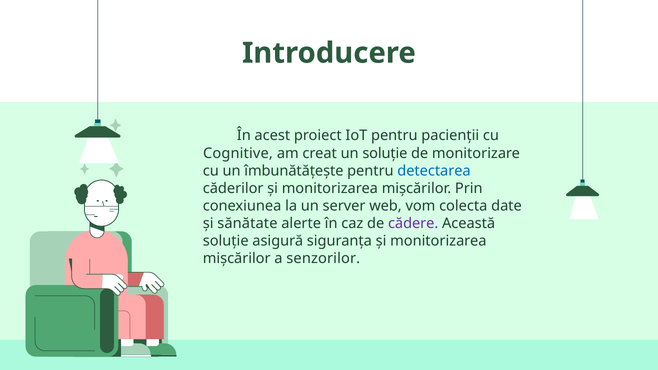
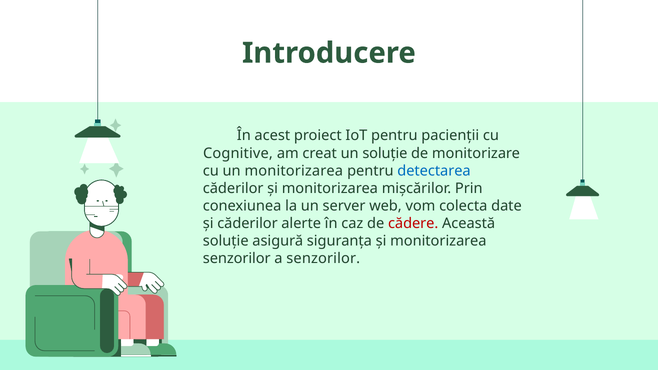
un îmbunătățește: îmbunătățește -> monitorizarea (294, 171)
și sănătate: sănătate -> căderilor (247, 223)
cădere colour: purple -> red (413, 223)
mișcărilor: mișcărilor -> senzorilor (237, 258)
